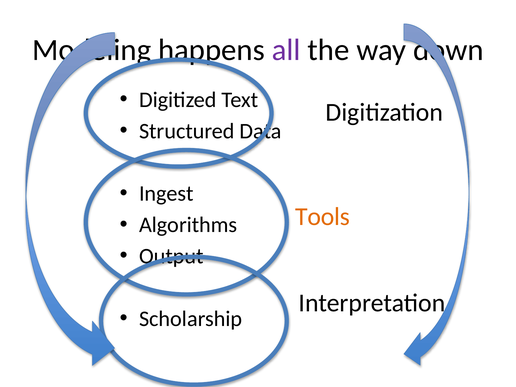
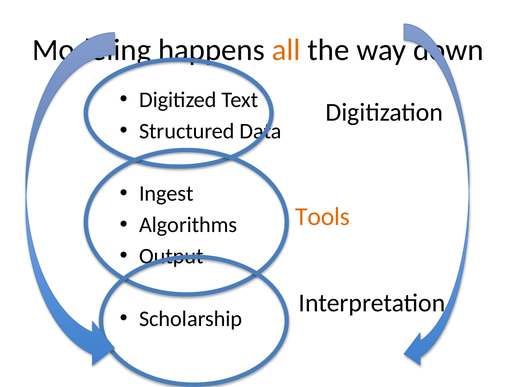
all colour: purple -> orange (286, 50)
